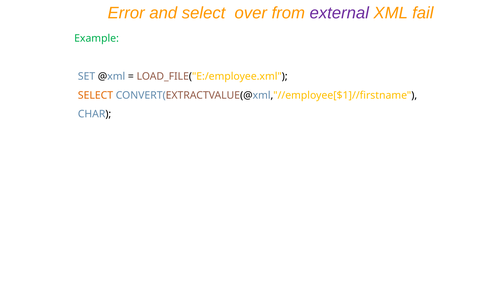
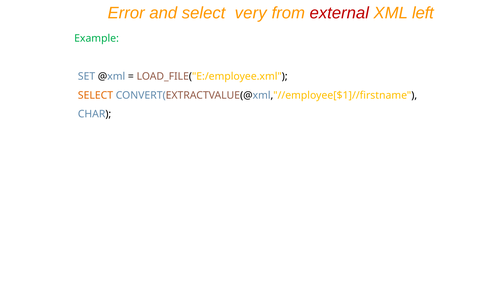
over: over -> very (251, 13)
external colour: purple -> red (339, 13)
fail: fail -> left (423, 13)
